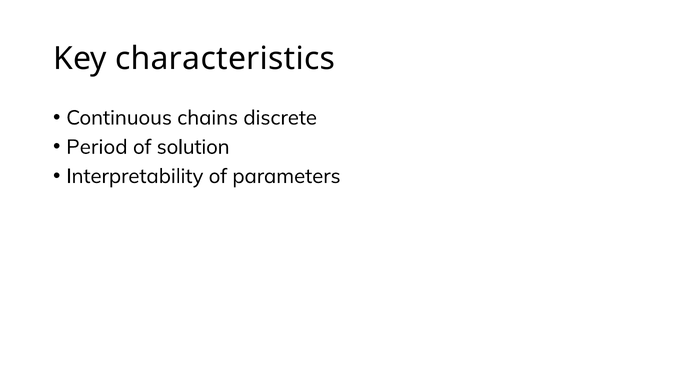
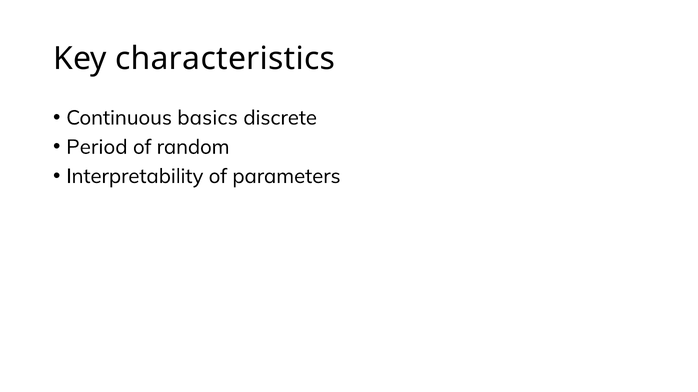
chains: chains -> basics (208, 118)
solution: solution -> random (193, 147)
